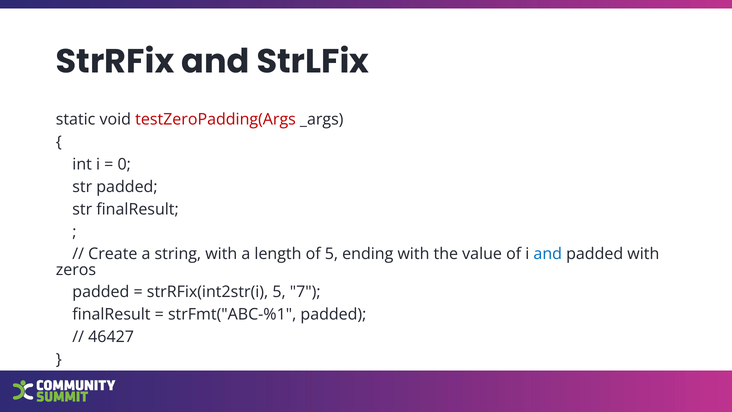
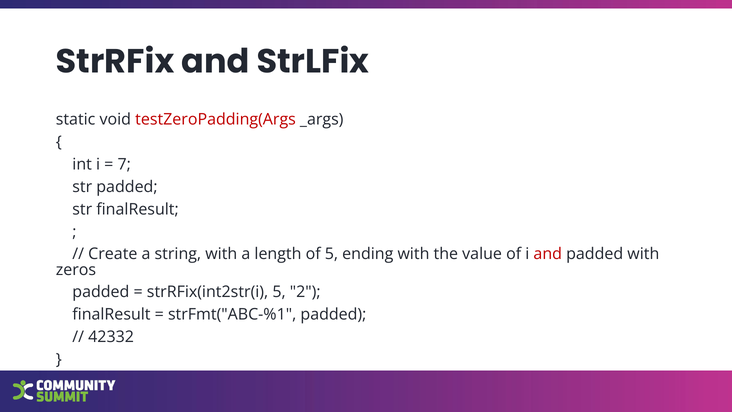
0: 0 -> 7 (124, 164)
and colour: blue -> red (548, 254)
7: 7 -> 2 (305, 292)
46427: 46427 -> 42332 (111, 337)
